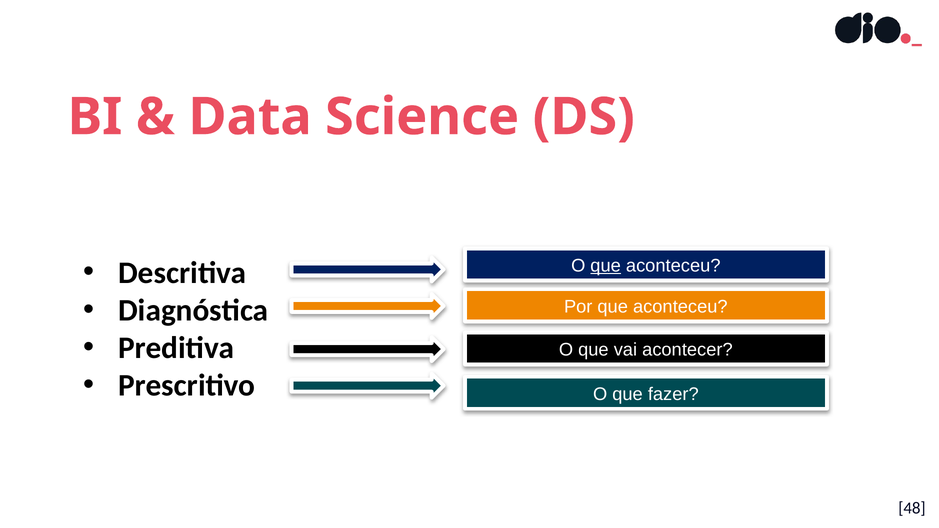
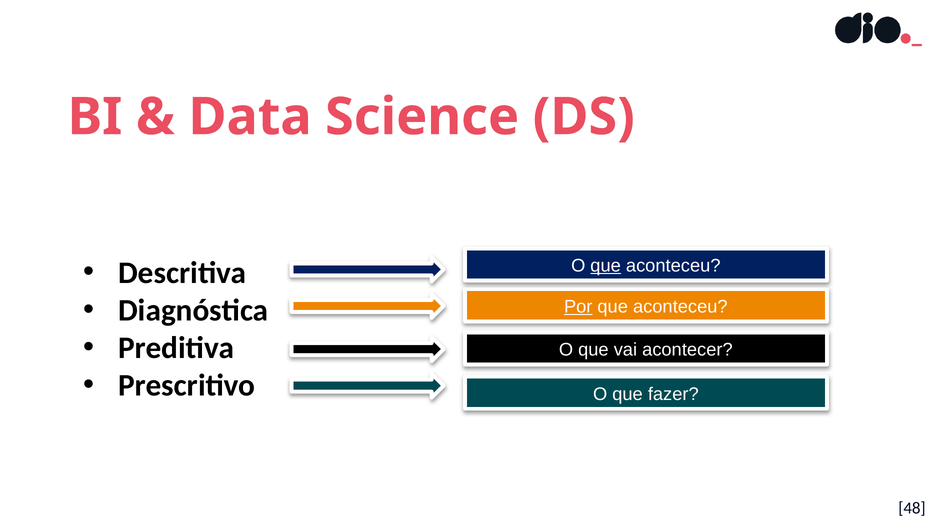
Por underline: none -> present (578, 307)
